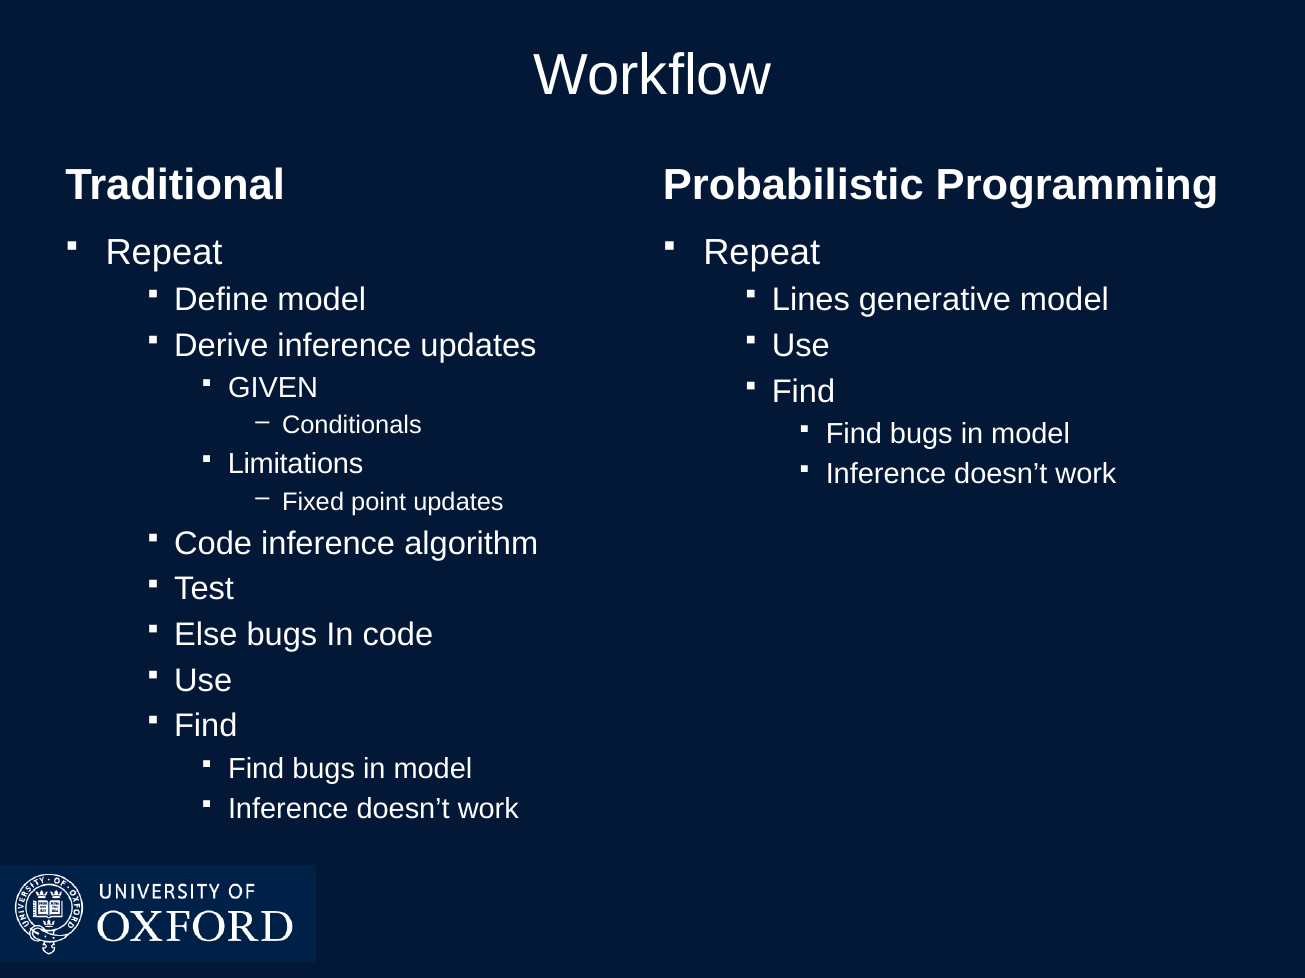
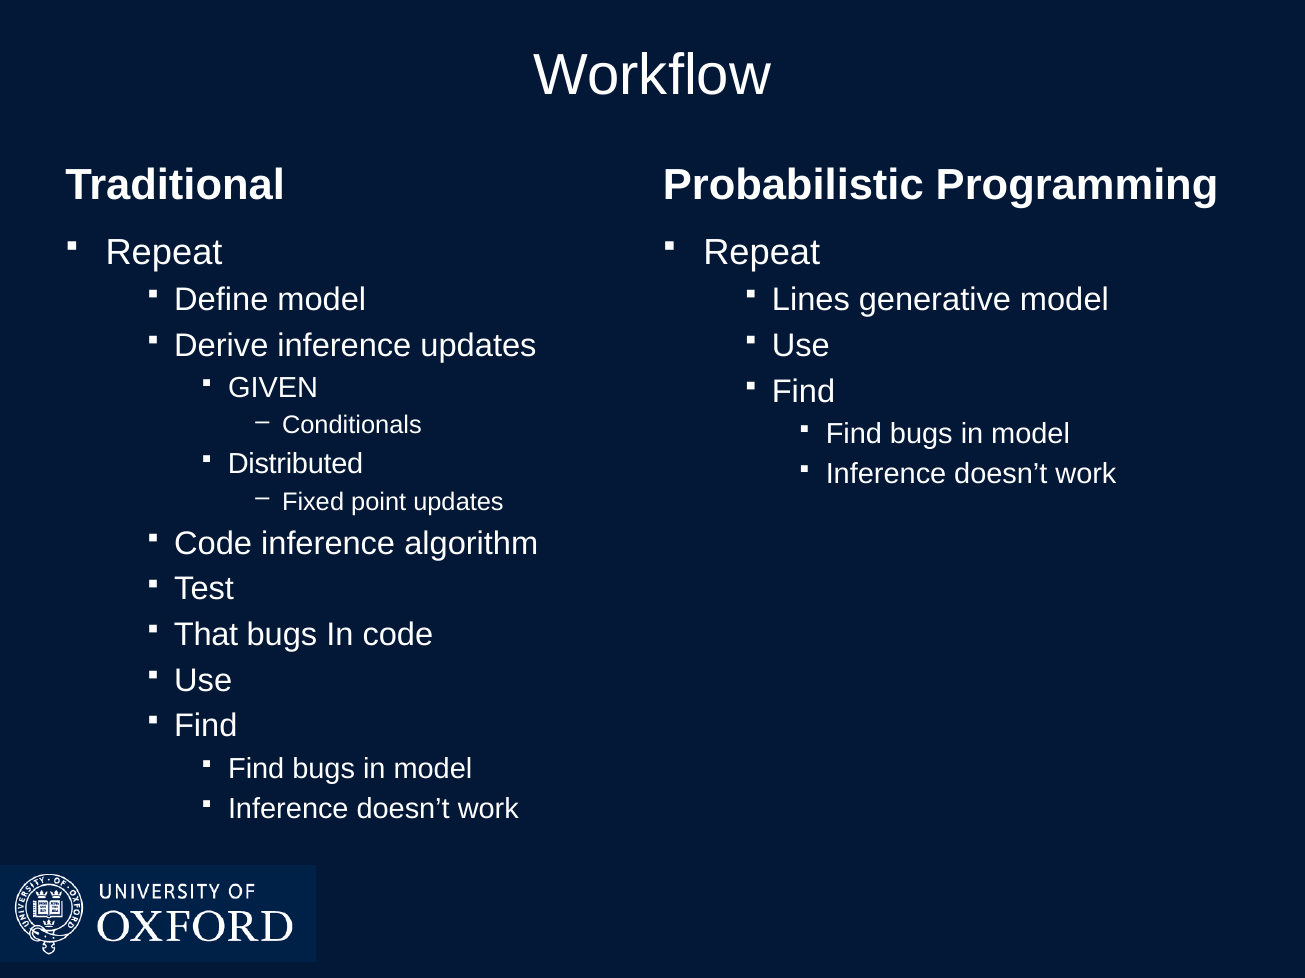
Limitations: Limitations -> Distributed (296, 465)
Else: Else -> That (206, 635)
